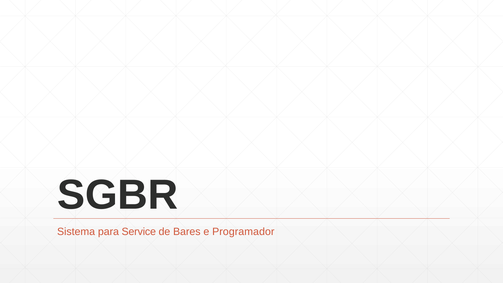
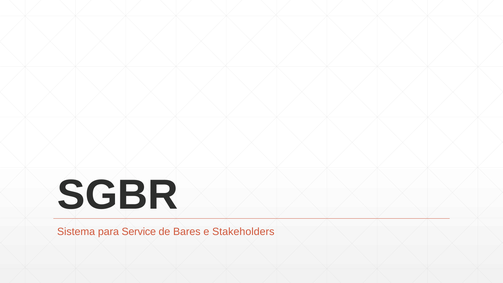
Programador: Programador -> Stakeholders (243, 232)
